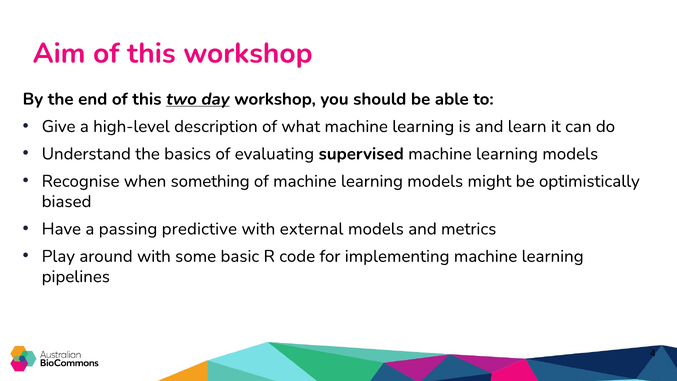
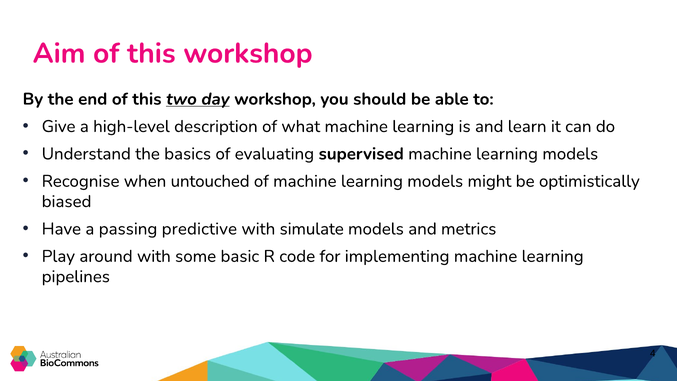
something: something -> untouched (210, 181)
external: external -> simulate (312, 229)
